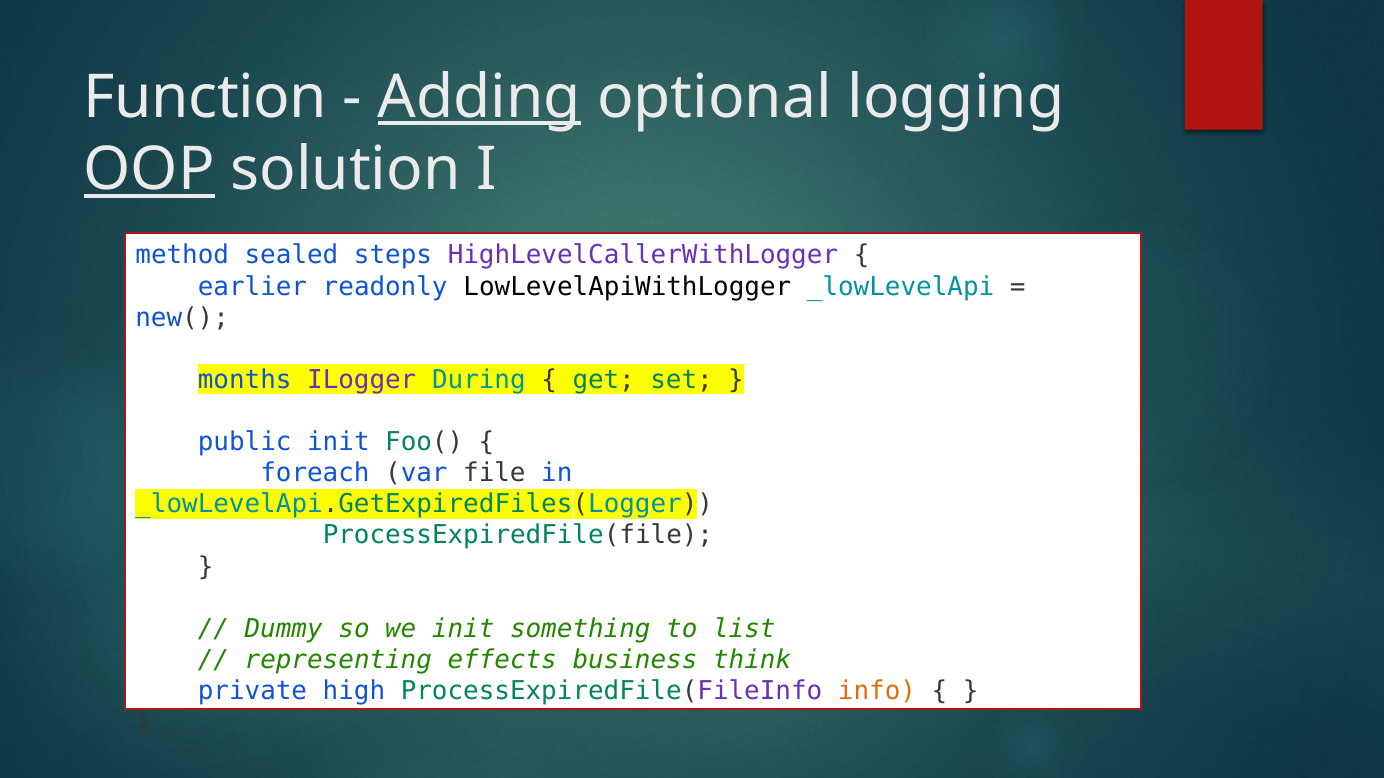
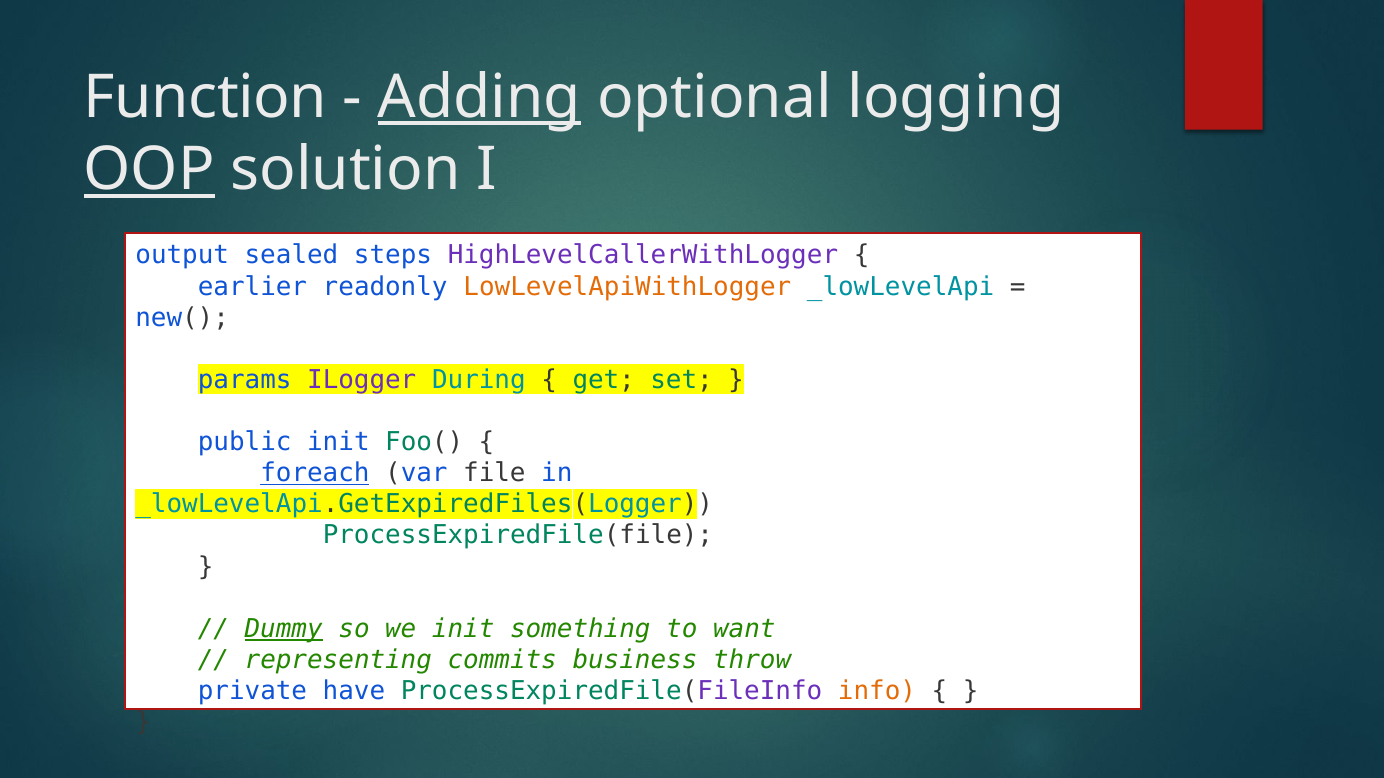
method: method -> output (182, 256)
LowLevelApiWithLogger colour: black -> orange (627, 287)
months: months -> params (245, 380)
foreach underline: none -> present (315, 473)
Dummy underline: none -> present (284, 629)
list: list -> want (744, 629)
effects: effects -> commits (502, 660)
think: think -> throw (752, 660)
high: high -> have (354, 691)
